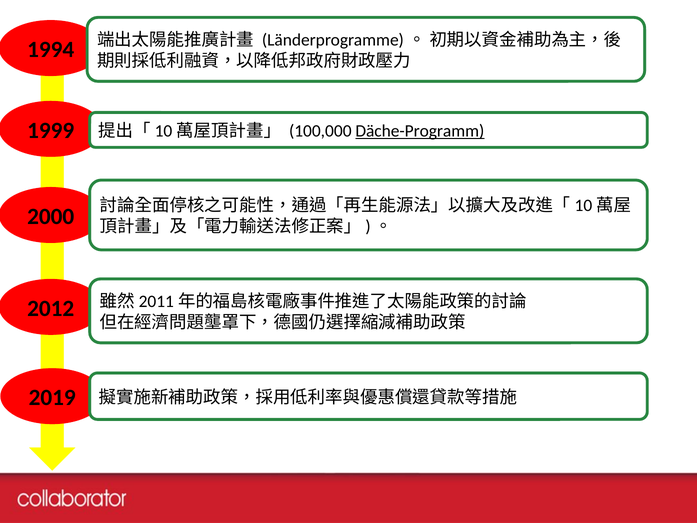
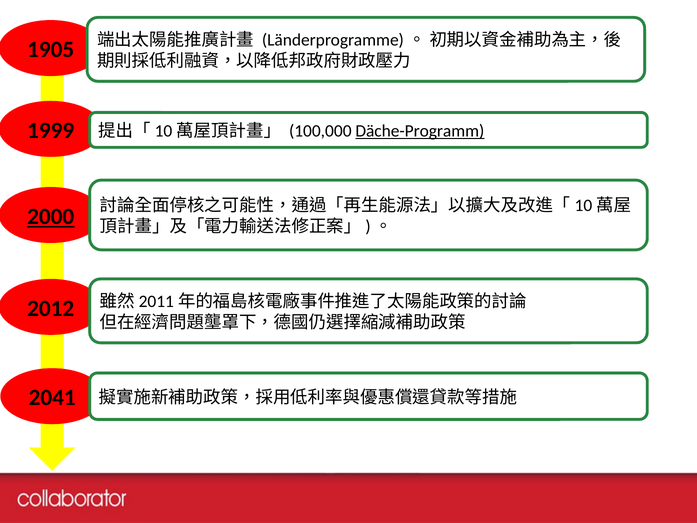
1994: 1994 -> 1905 (51, 50)
2000 underline: none -> present (51, 216)
2019: 2019 -> 2041 (52, 398)
